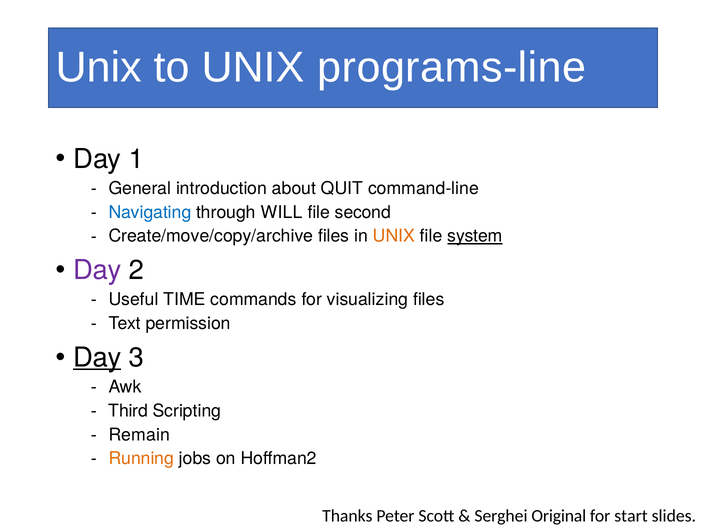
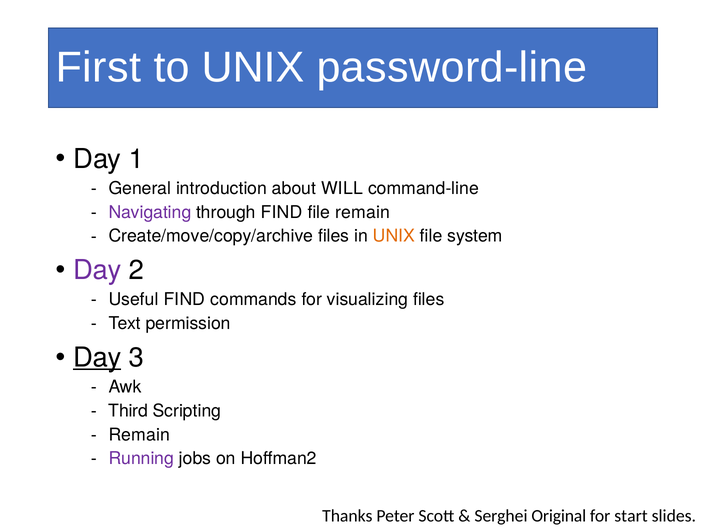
Unix: Unix -> First (98, 68)
programs-line: programs-line -> password-line (452, 68)
QUIT: QUIT -> WILL (342, 188)
Navigating colour: blue -> purple (150, 212)
through WILL: WILL -> FIND (282, 212)
file second: second -> remain (363, 212)
system underline: present -> none (475, 236)
Useful TIME: TIME -> FIND (184, 300)
Running colour: orange -> purple (141, 459)
